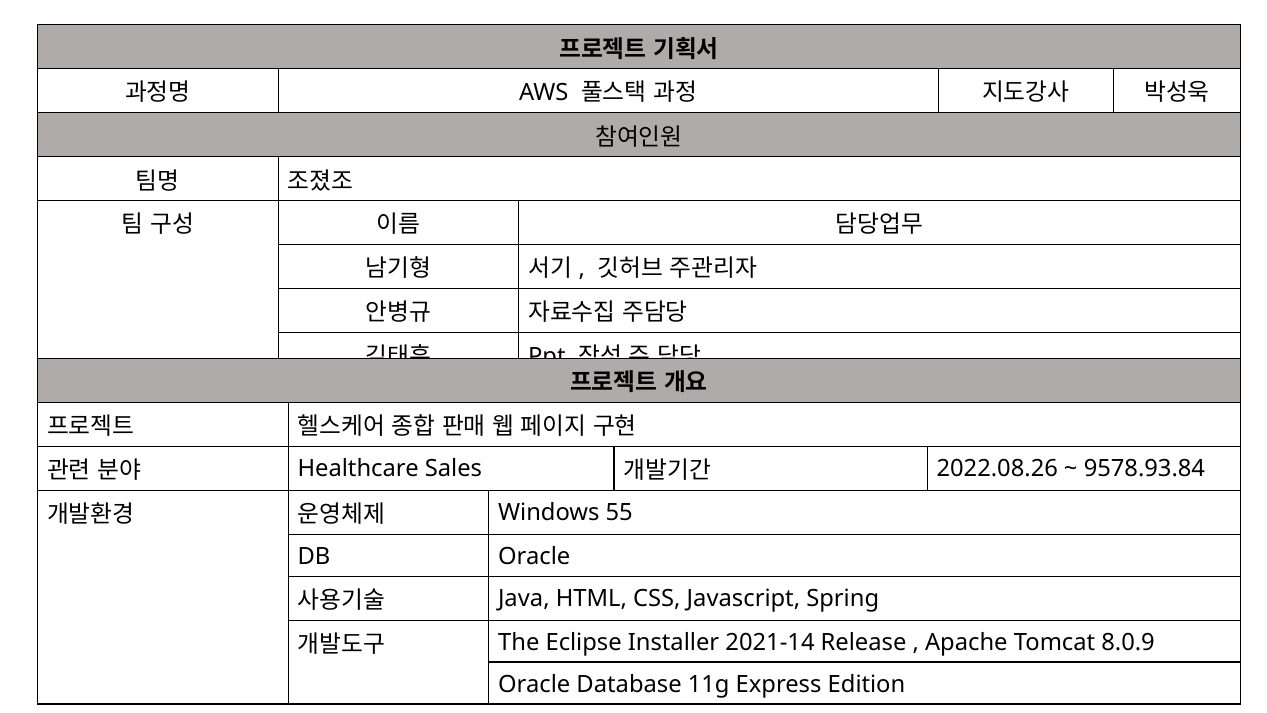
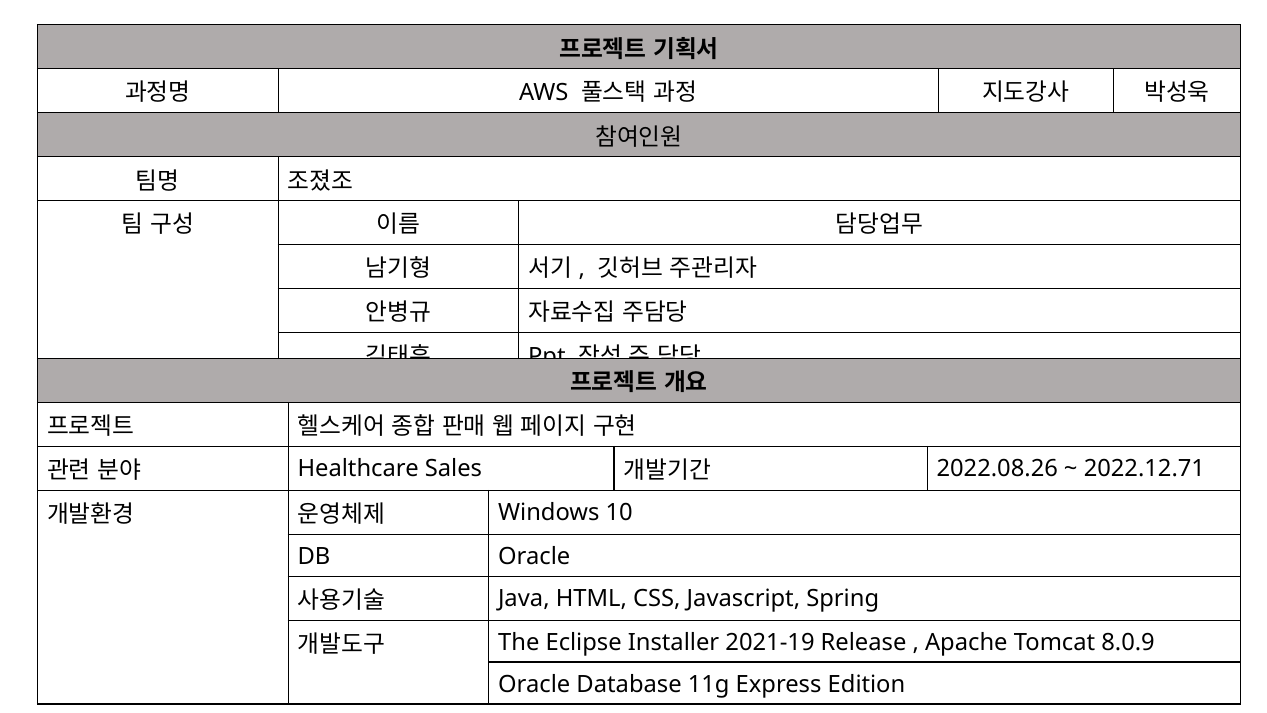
9578.93.84: 9578.93.84 -> 2022.12.71 (1144, 469)
55: 55 -> 10 (619, 512)
2021‑14: 2021‑14 -> 2021‑19 (770, 642)
